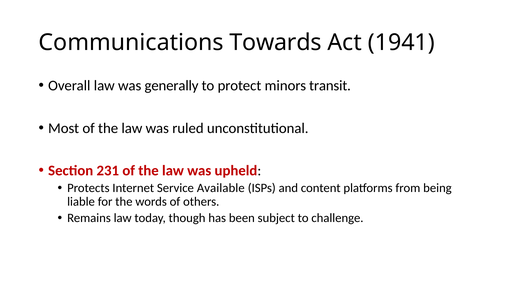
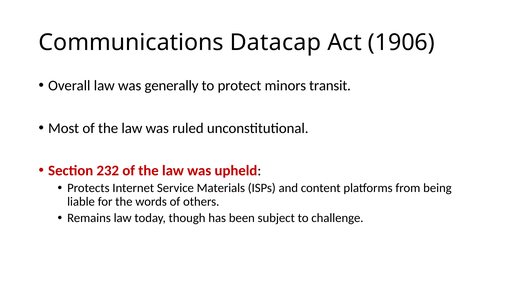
Towards: Towards -> Datacap (275, 43)
1941: 1941 -> 1906 (401, 43)
231: 231 -> 232 (108, 171)
Available: Available -> Materials (221, 188)
